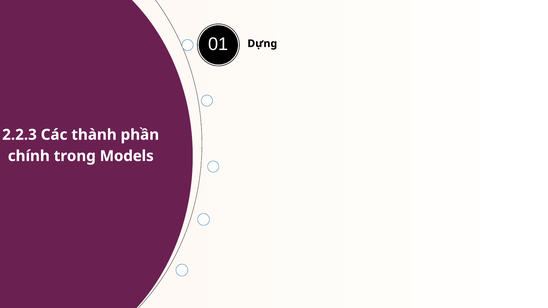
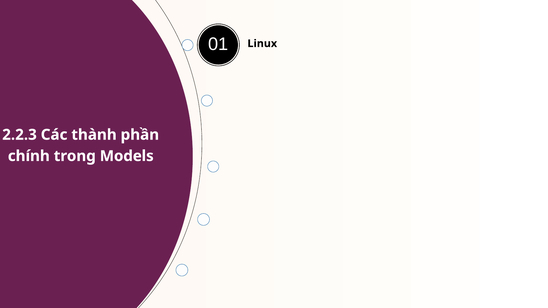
Dựng: Dựng -> Linux (262, 44)
